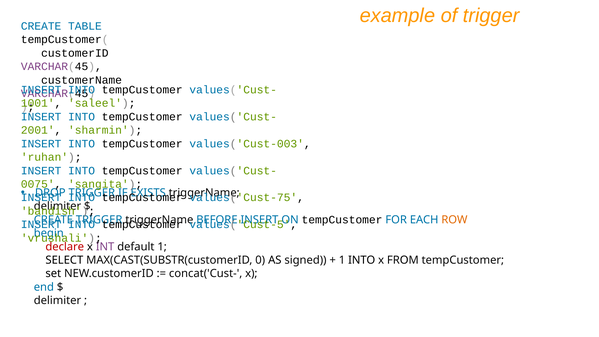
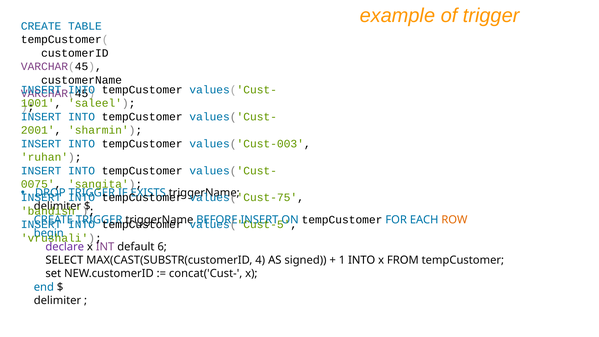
declare colour: red -> purple (65, 247)
default 1: 1 -> 6 (162, 247)
0: 0 -> 4 (260, 260)
